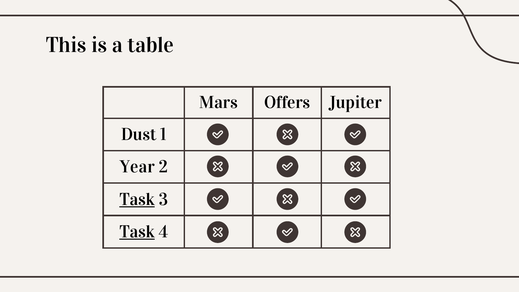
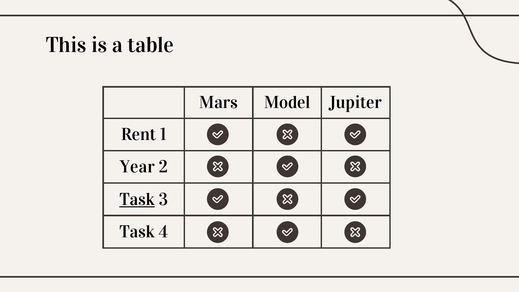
Offers: Offers -> Model (287, 103)
Dust: Dust -> Rent (139, 134)
Task underline: present -> none (137, 232)
